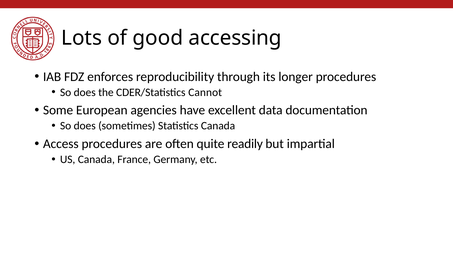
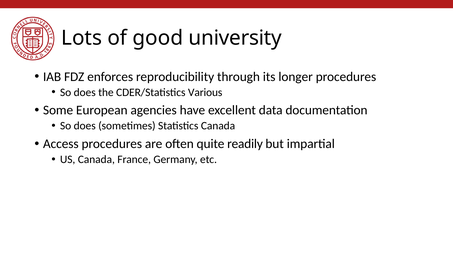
accessing: accessing -> university (235, 38)
Cannot: Cannot -> Various (205, 92)
